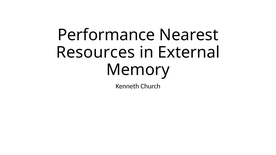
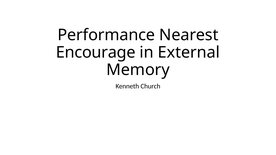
Resources: Resources -> Encourage (96, 52)
